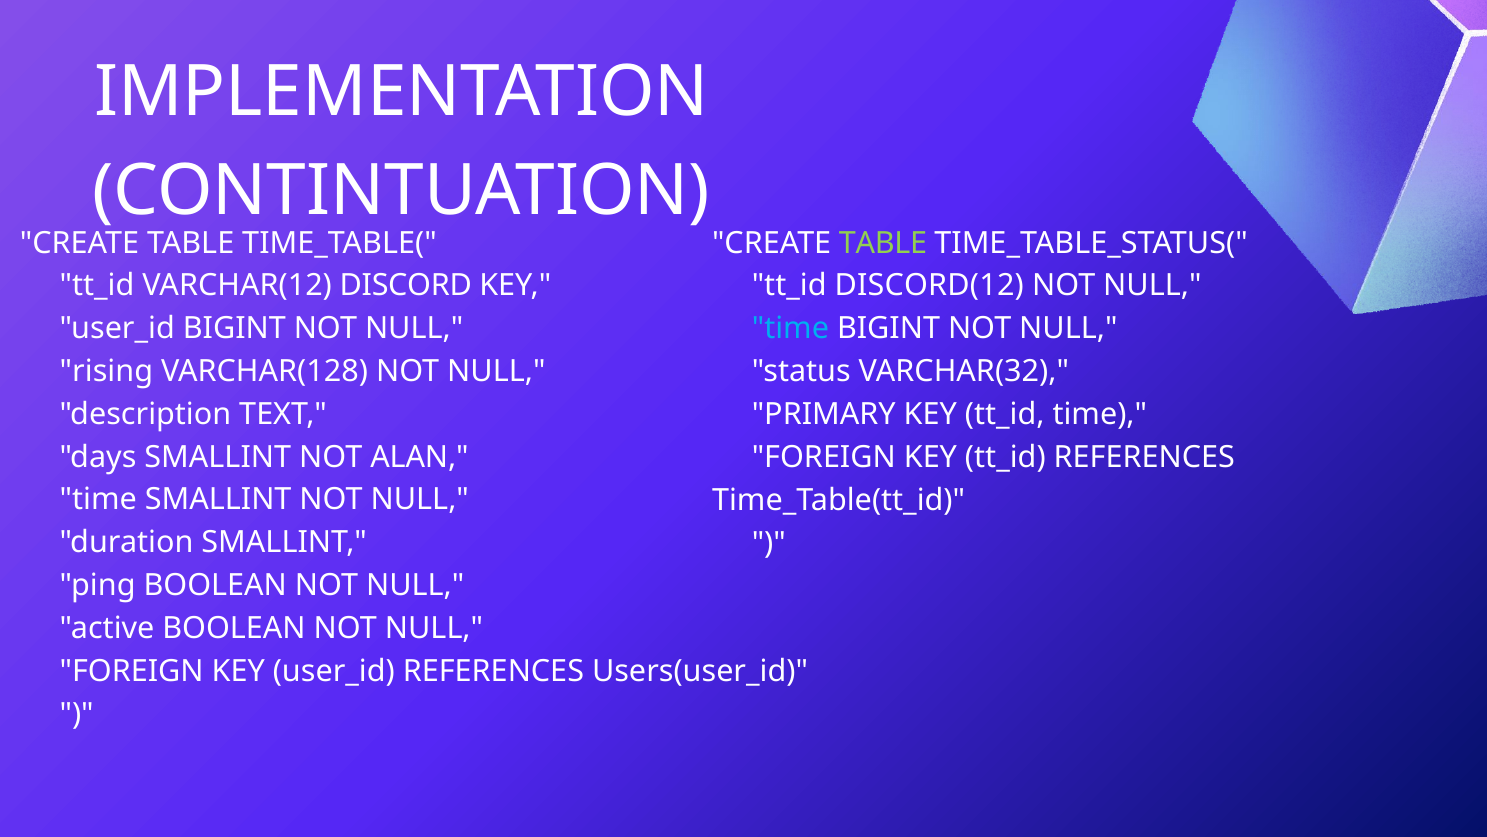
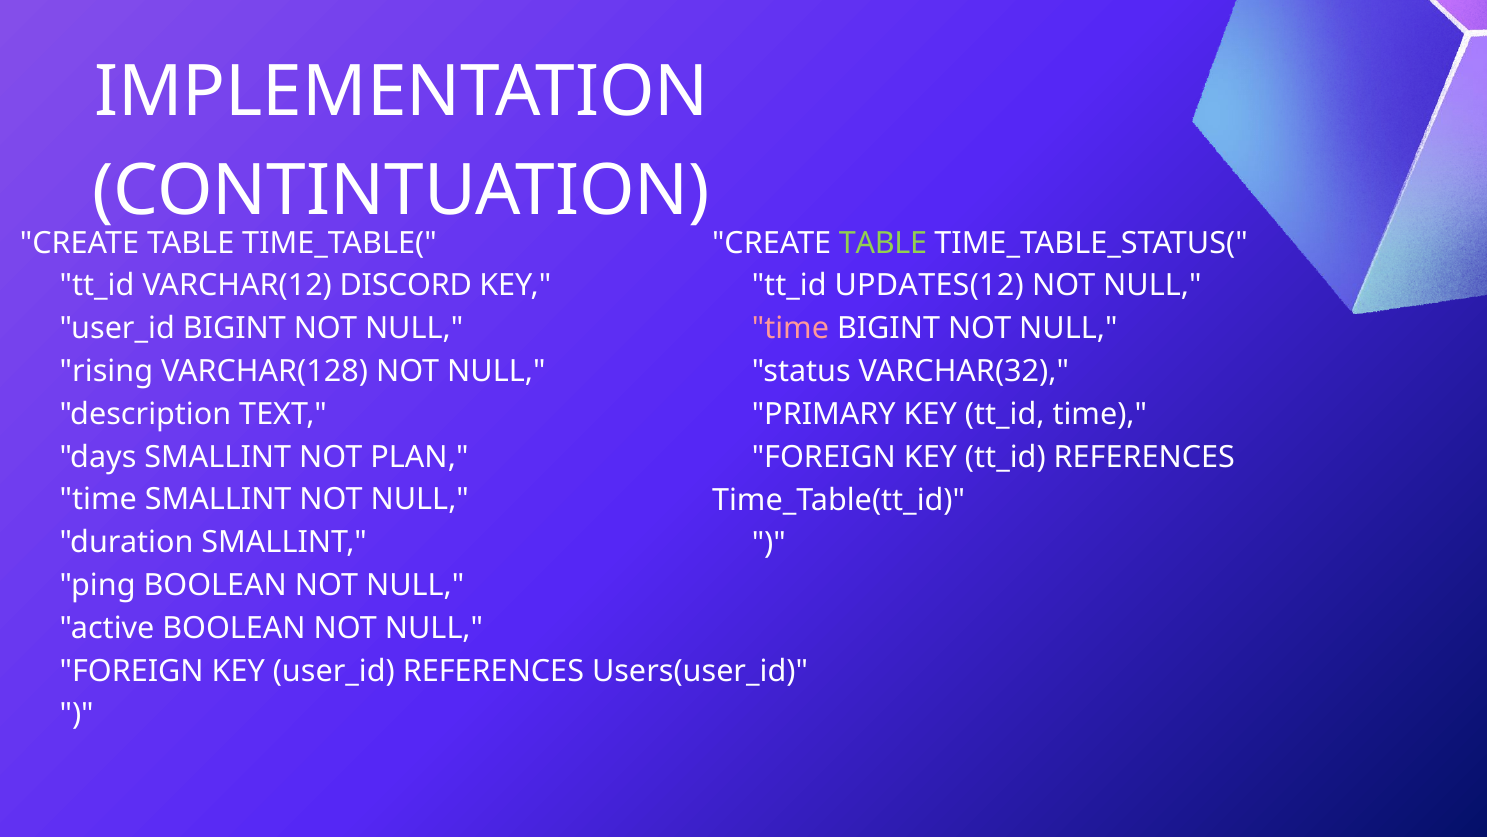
DISCORD(12: DISCORD(12 -> UPDATES(12 (929, 286)
time colour: light blue -> pink (790, 328)
ALAN: ALAN -> PLAN (419, 457)
